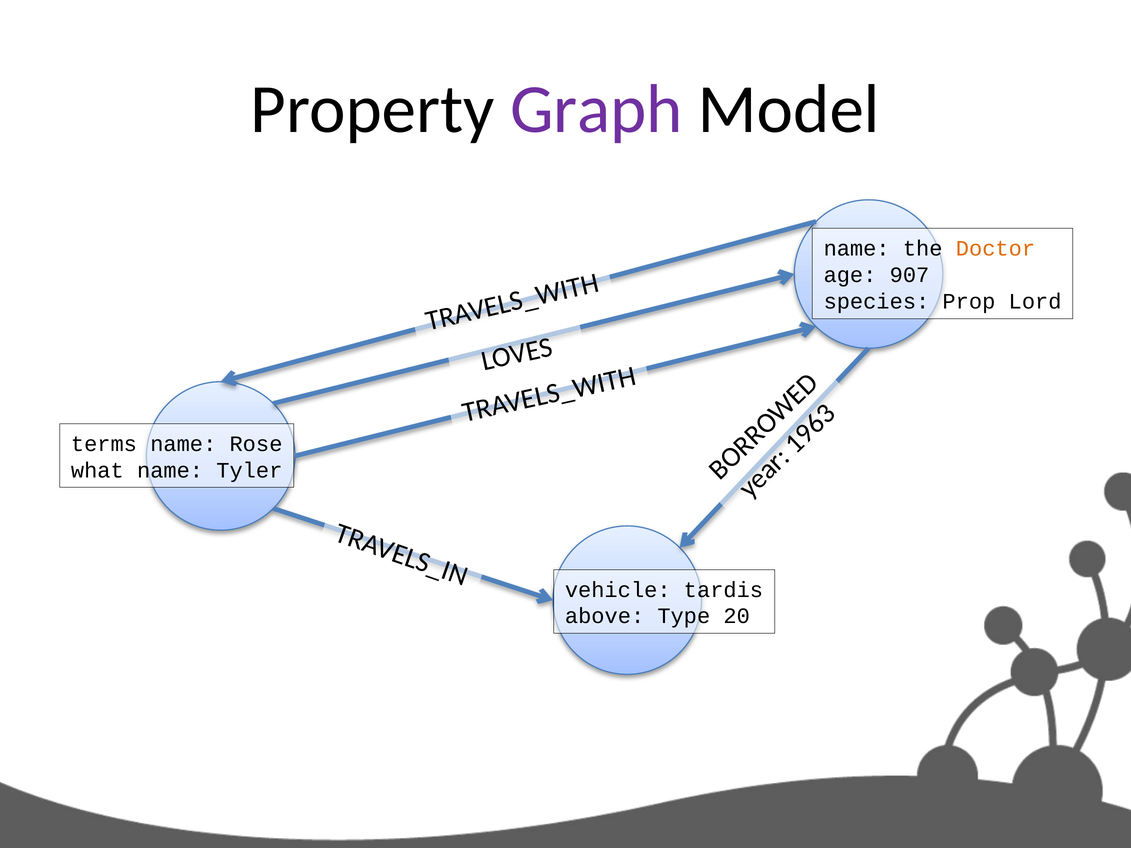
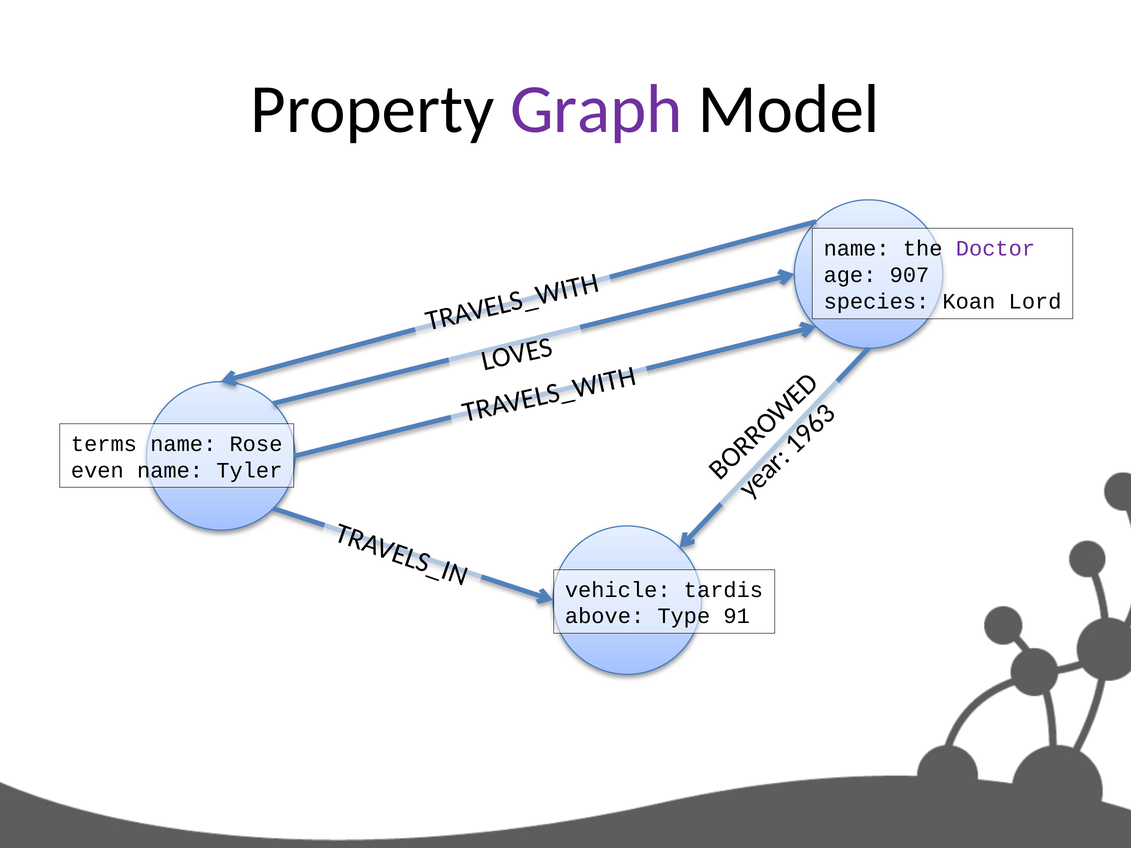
Doctor colour: orange -> purple (995, 249)
Prop: Prop -> Koan (969, 302)
what: what -> even (97, 470)
20: 20 -> 91 (737, 616)
